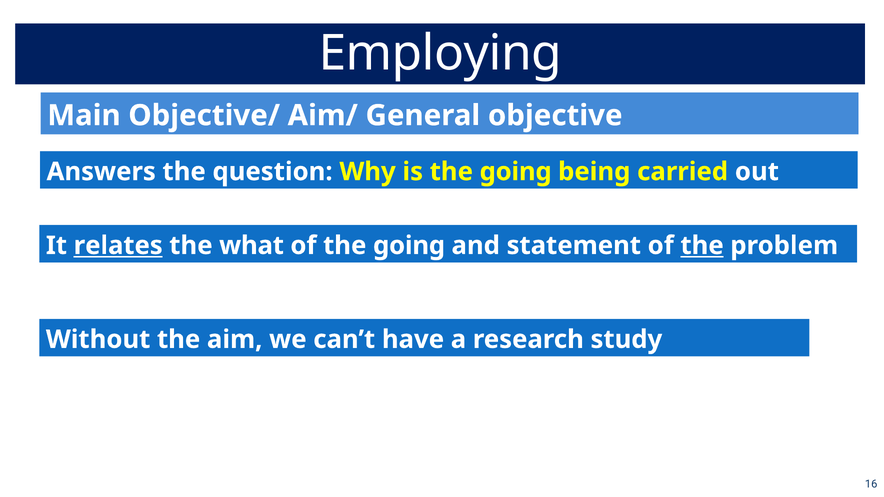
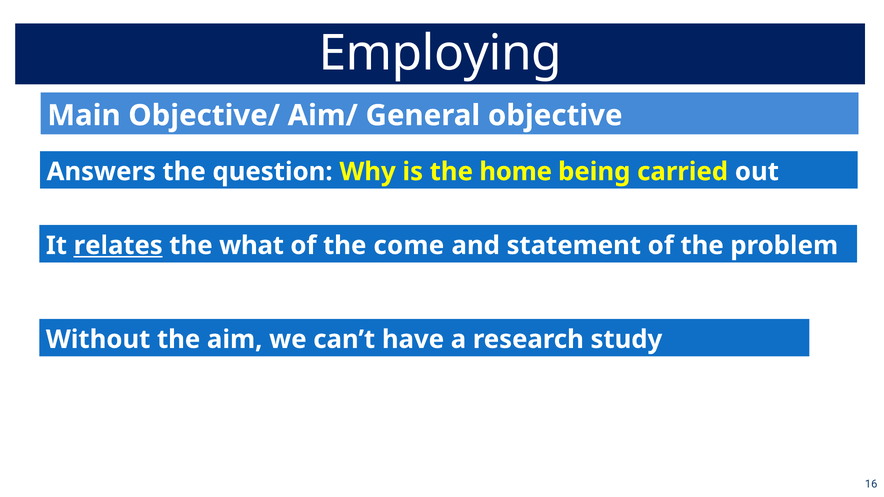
is the going: going -> home (516, 172)
of the going: going -> come (409, 246)
the underline: present -> none (702, 246)
